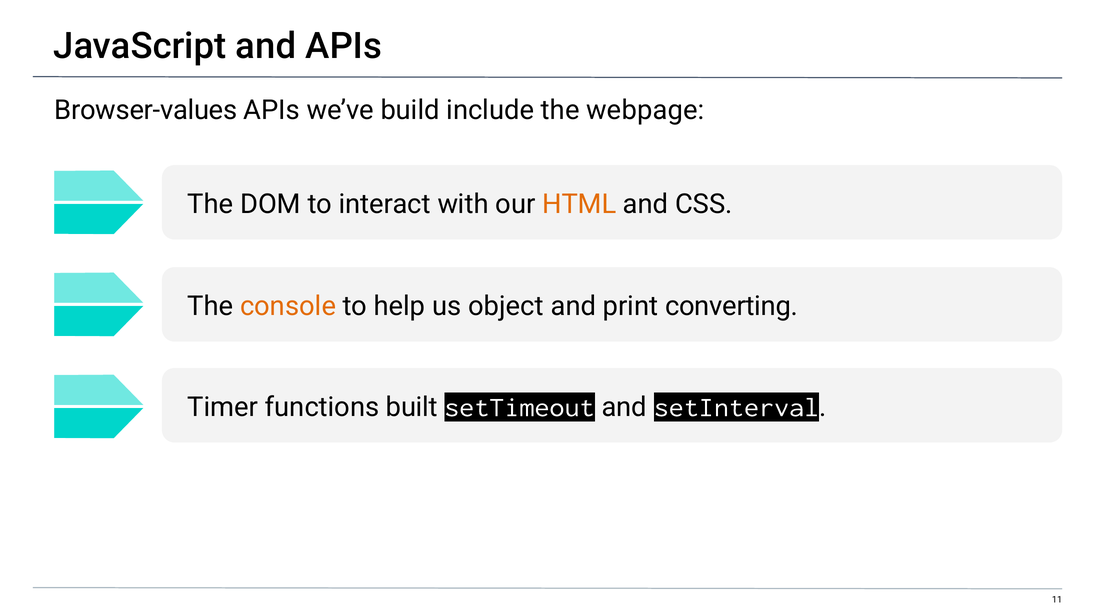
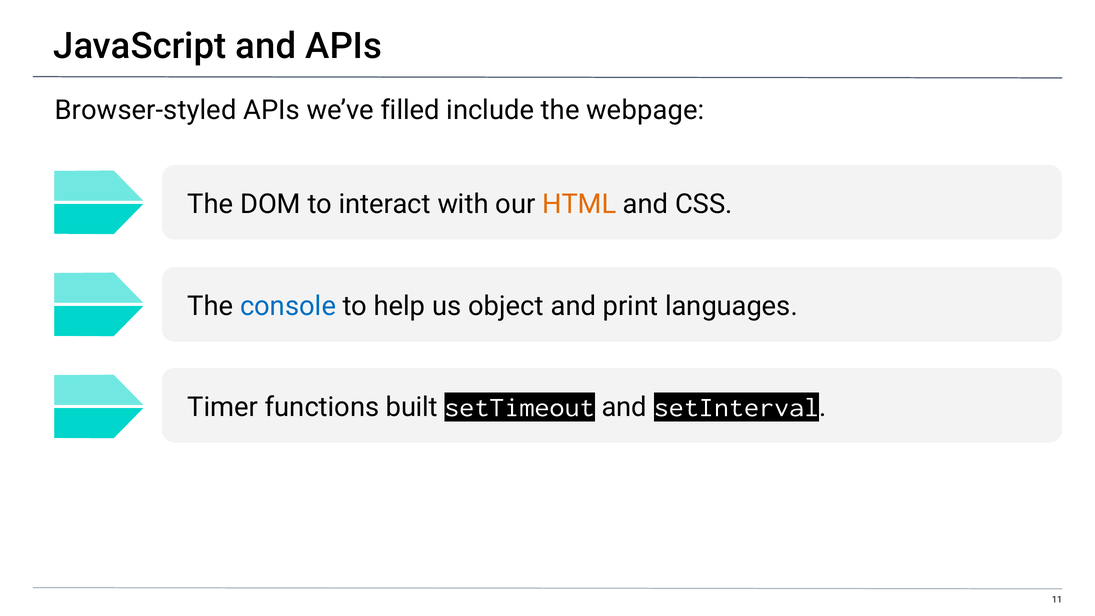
Browser-values: Browser-values -> Browser-styled (146, 110)
build: build -> filled (410, 110)
console colour: orange -> blue (288, 306)
converting: converting -> languages (731, 306)
